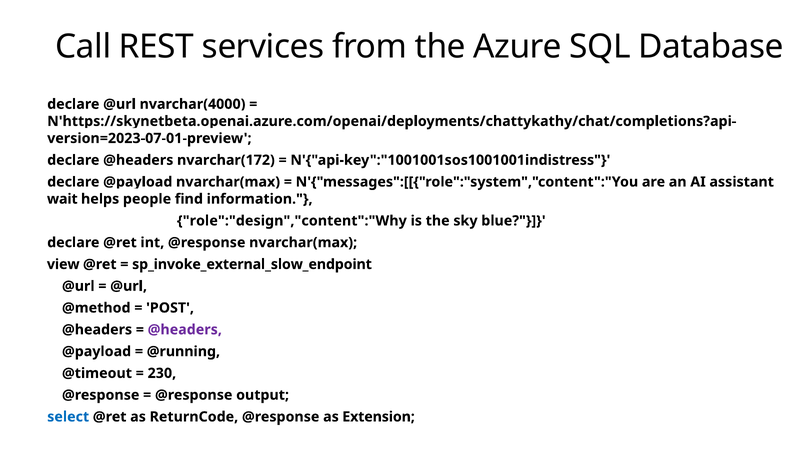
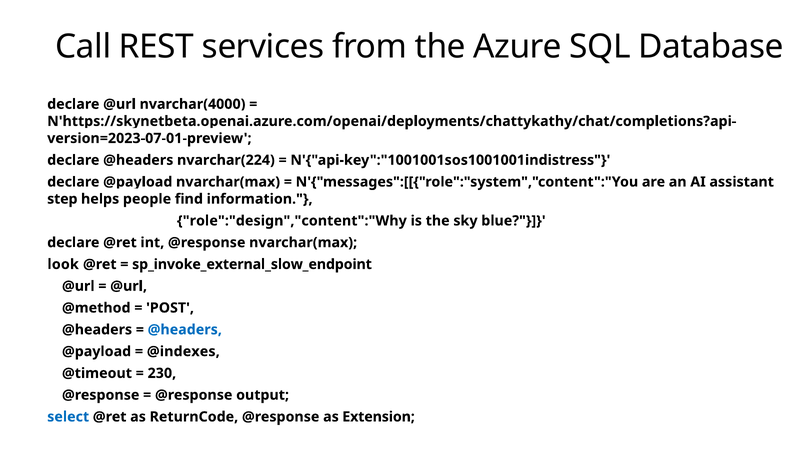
nvarchar(172: nvarchar(172 -> nvarchar(224 (226, 160)
wait: wait -> step (62, 199)
view: view -> look (63, 264)
@headers colour: purple -> blue (185, 330)
@running: @running -> @indexes (183, 352)
